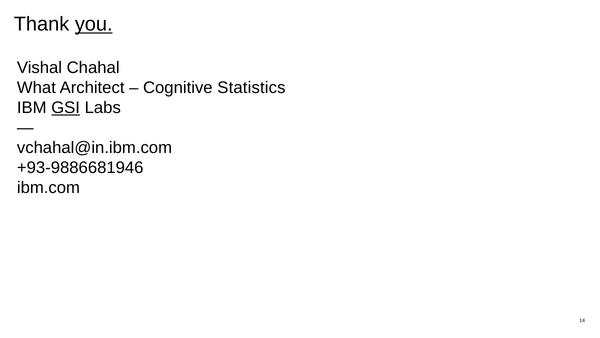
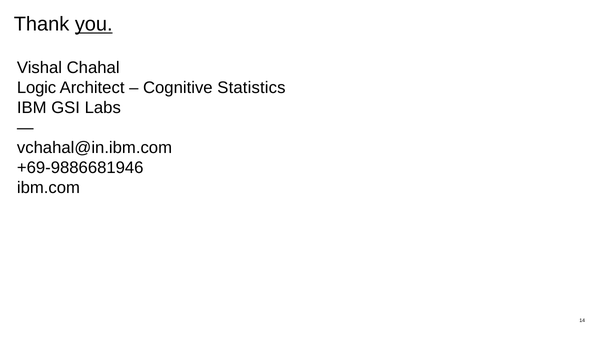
What: What -> Logic (37, 88)
GSI underline: present -> none (66, 108)
+93-9886681946: +93-9886681946 -> +69-9886681946 (80, 168)
